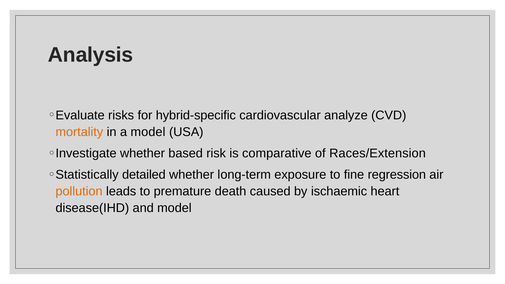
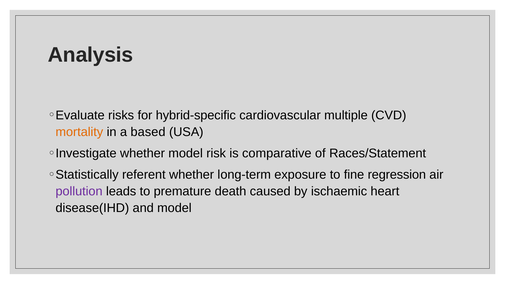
analyze: analyze -> multiple (346, 115)
a model: model -> based (148, 132)
whether based: based -> model (186, 153)
Races/Extension: Races/Extension -> Races/Statement (378, 153)
detailed: detailed -> referent (144, 175)
pollution colour: orange -> purple (79, 191)
